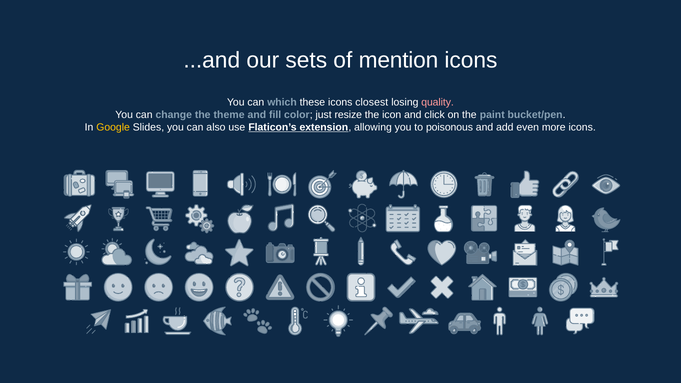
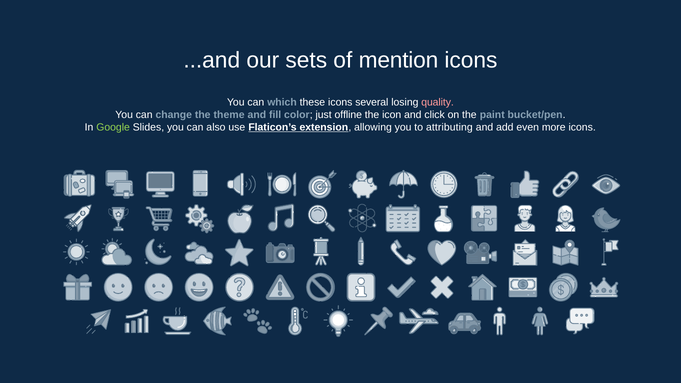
closest: closest -> several (372, 102)
resize: resize -> offline (348, 115)
Google colour: yellow -> light green (113, 127)
poisonous: poisonous -> attributing (449, 127)
